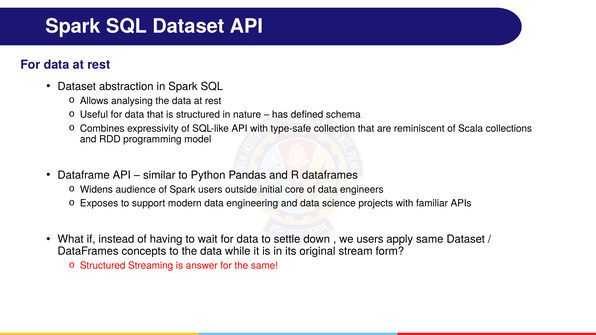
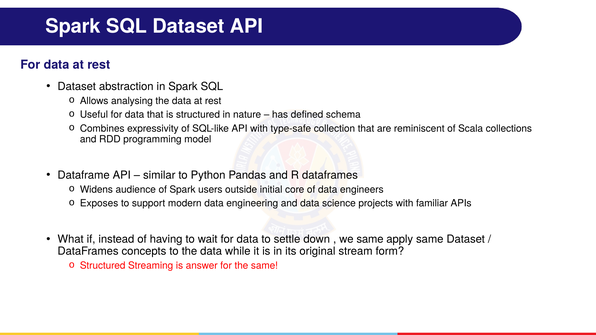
we users: users -> same (370, 239)
